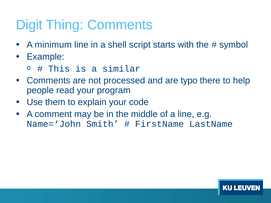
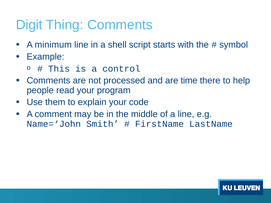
similar: similar -> control (121, 69)
typo: typo -> time (189, 81)
